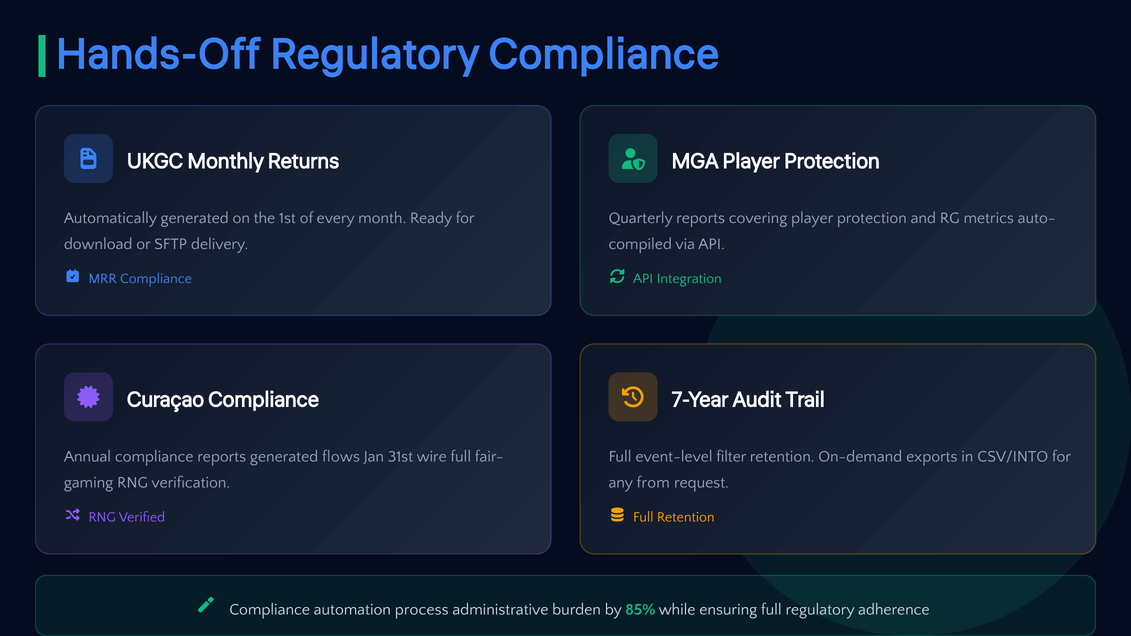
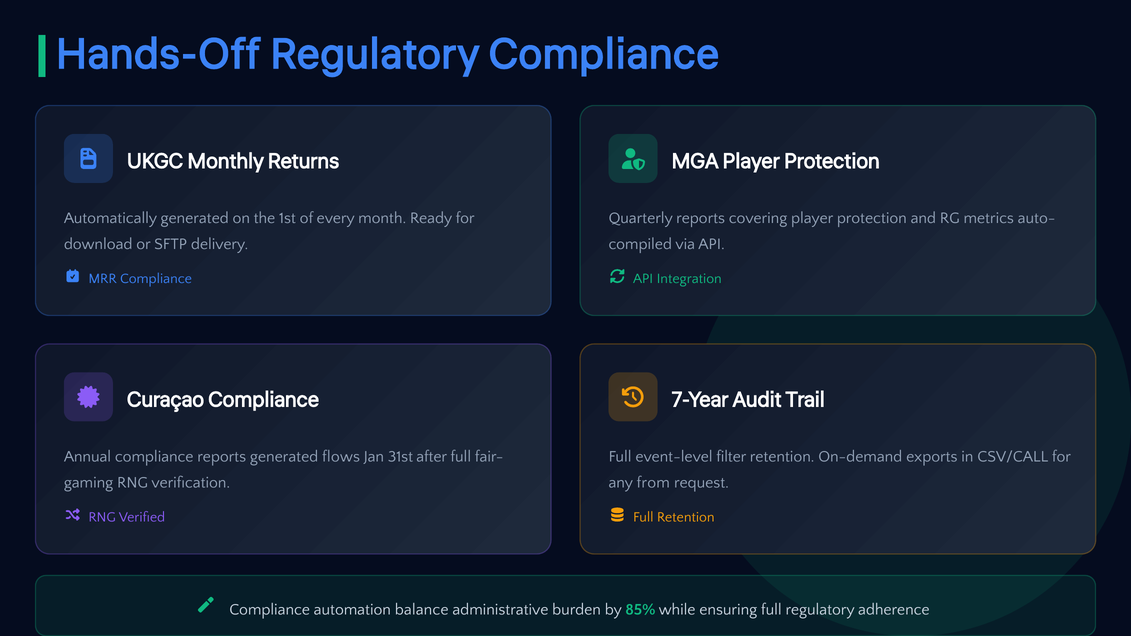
wire: wire -> after (432, 456)
CSV/INTO: CSV/INTO -> CSV/CALL (1013, 456)
process: process -> balance (422, 610)
